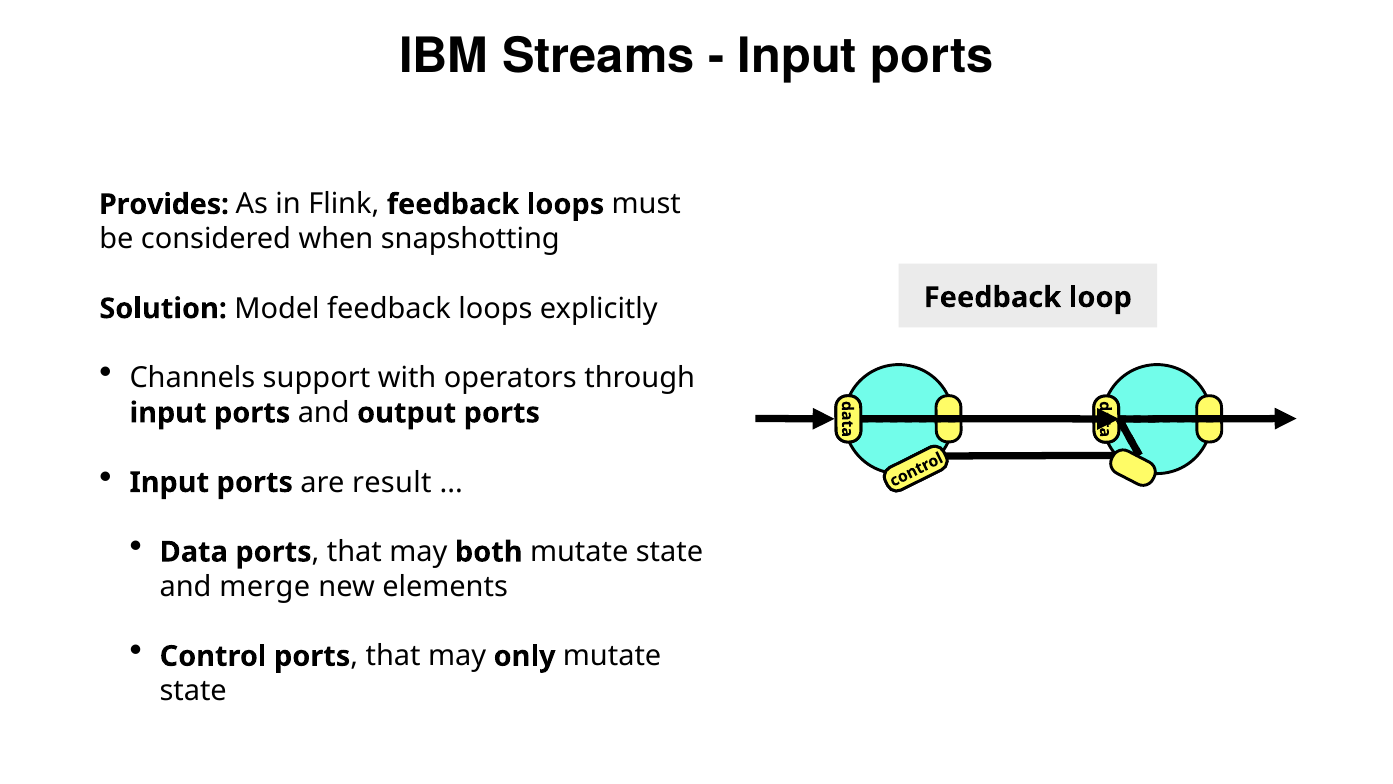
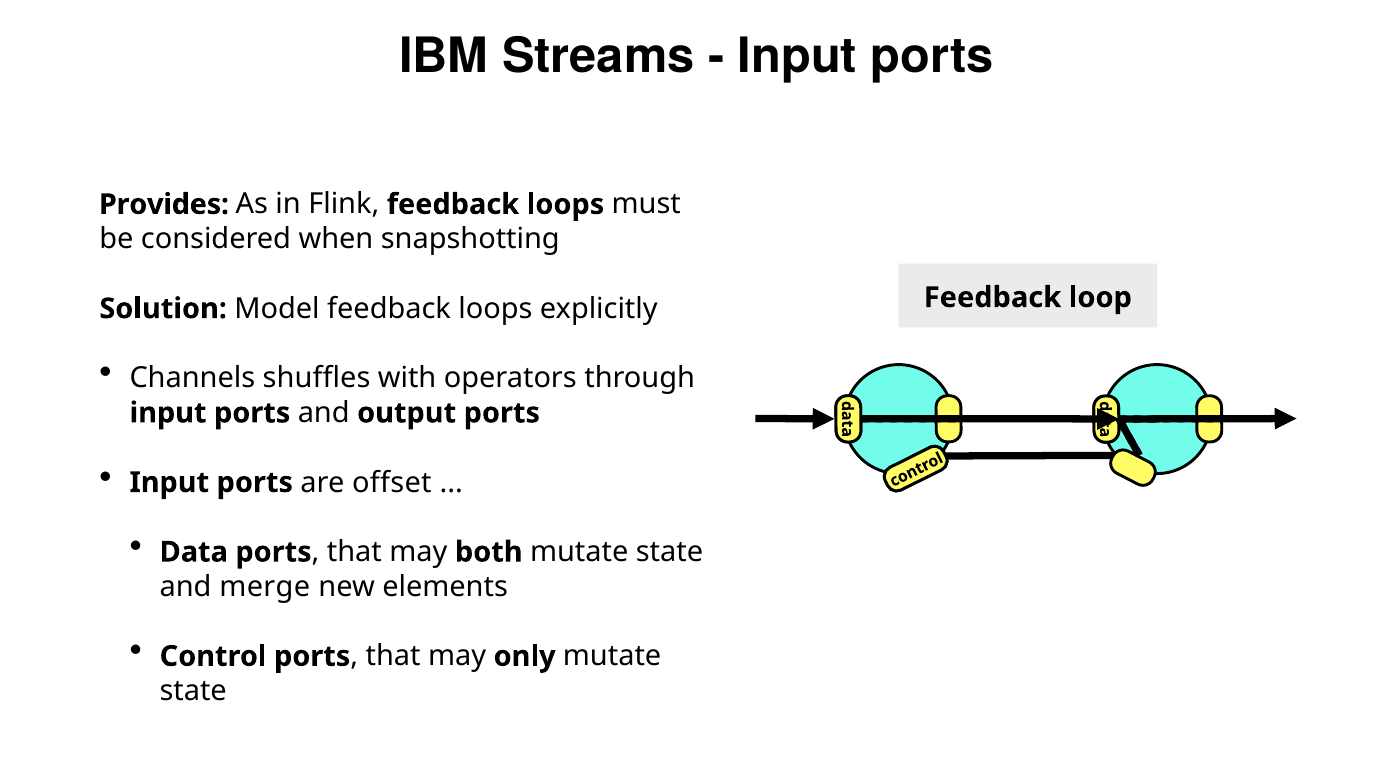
support: support -> shuffles (317, 378)
result: result -> offset (392, 482)
